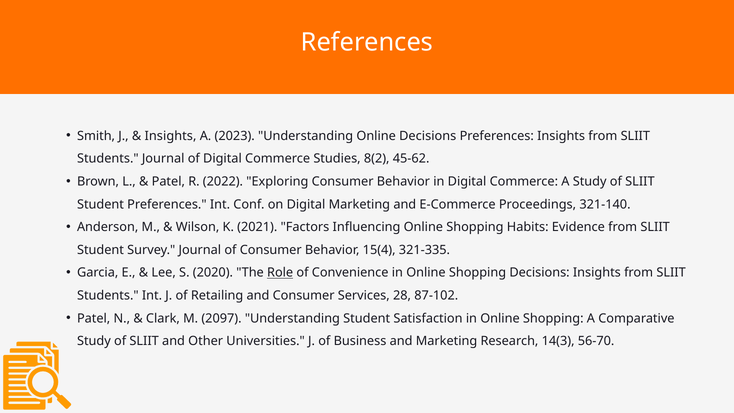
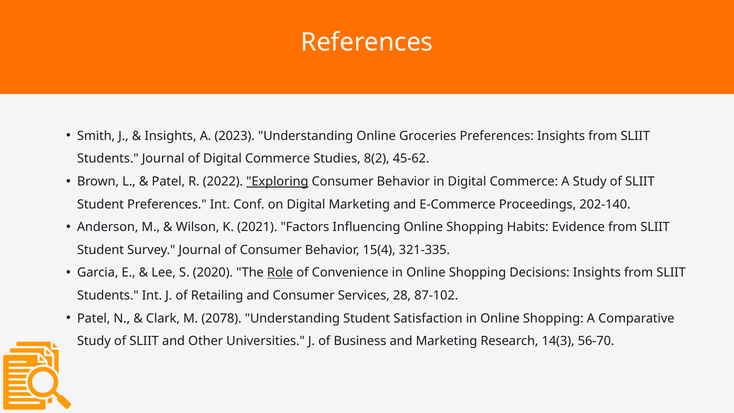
Online Decisions: Decisions -> Groceries (428, 136)
Exploring underline: none -> present (277, 181)
321-140: 321-140 -> 202-140 (605, 204)
2097: 2097 -> 2078 (222, 318)
